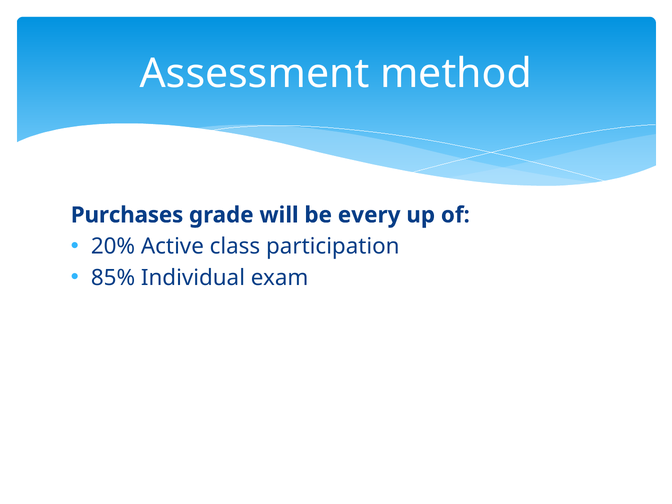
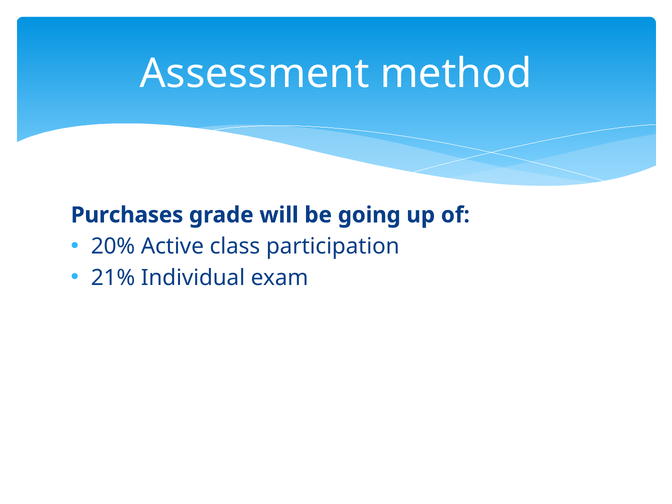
every: every -> going (369, 215)
85%: 85% -> 21% (113, 278)
